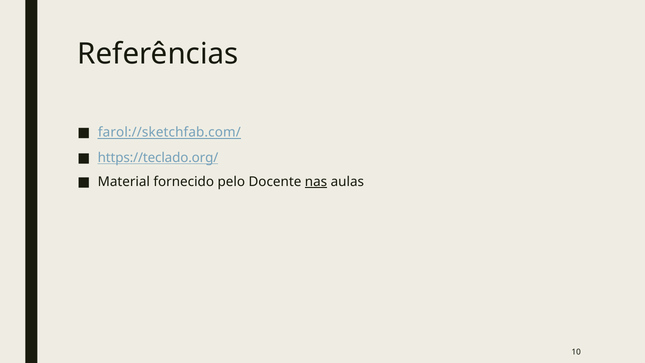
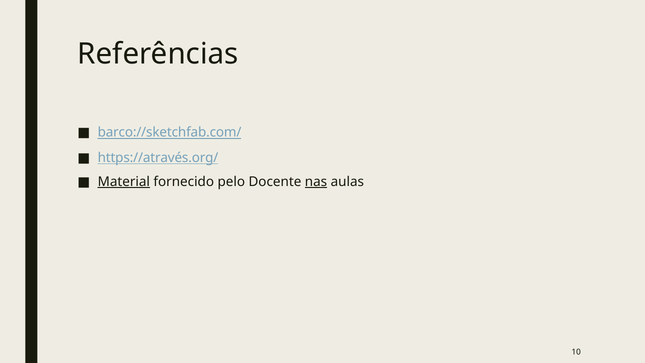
farol://sketchfab.com/: farol://sketchfab.com/ -> barco://sketchfab.com/ (170, 132)
https://teclado.org/: https://teclado.org/ -> https://através.org/ (158, 158)
Material underline: none -> present (124, 182)
